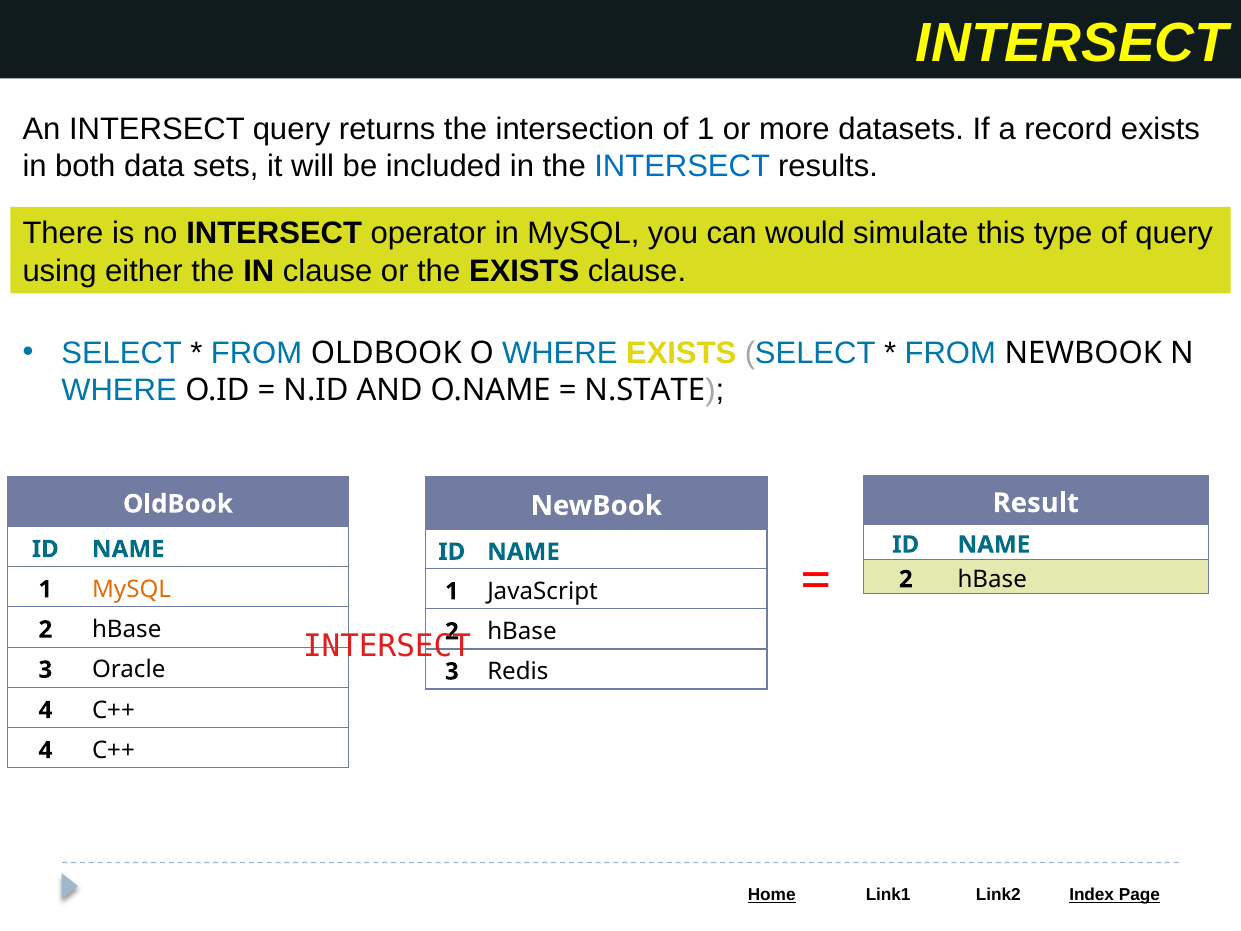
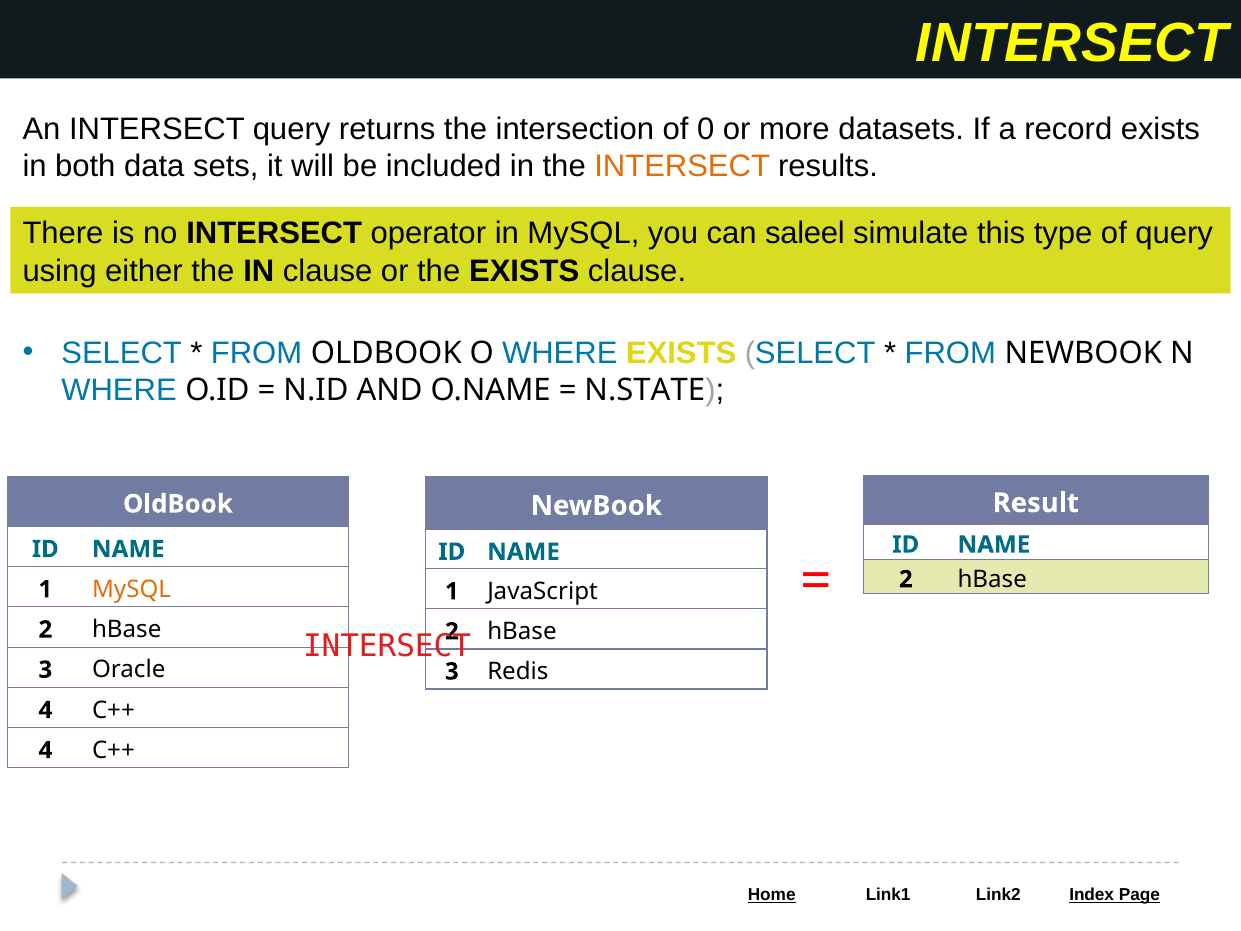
of 1: 1 -> 0 (706, 129)
INTERSECT colour: blue -> orange (682, 166)
would: would -> saleel (805, 234)
